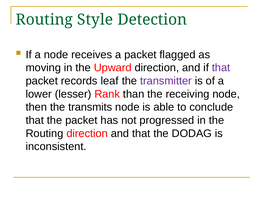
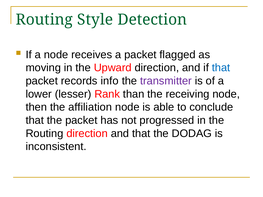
that colour: purple -> blue (221, 68)
leaf: leaf -> info (110, 81)
transmits: transmits -> affiliation (90, 107)
